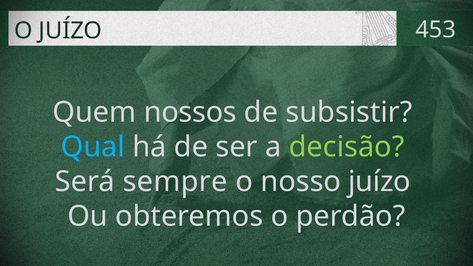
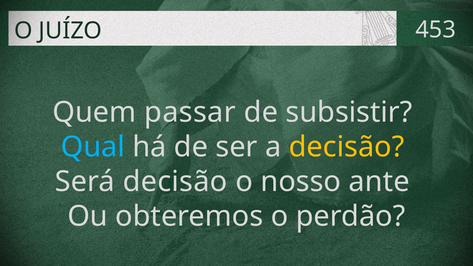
nossos: nossos -> passar (190, 112)
decisão colour: light green -> yellow (347, 147)
Será sempre: sempre -> decisão (175, 182)
nosso juízo: juízo -> ante (379, 182)
